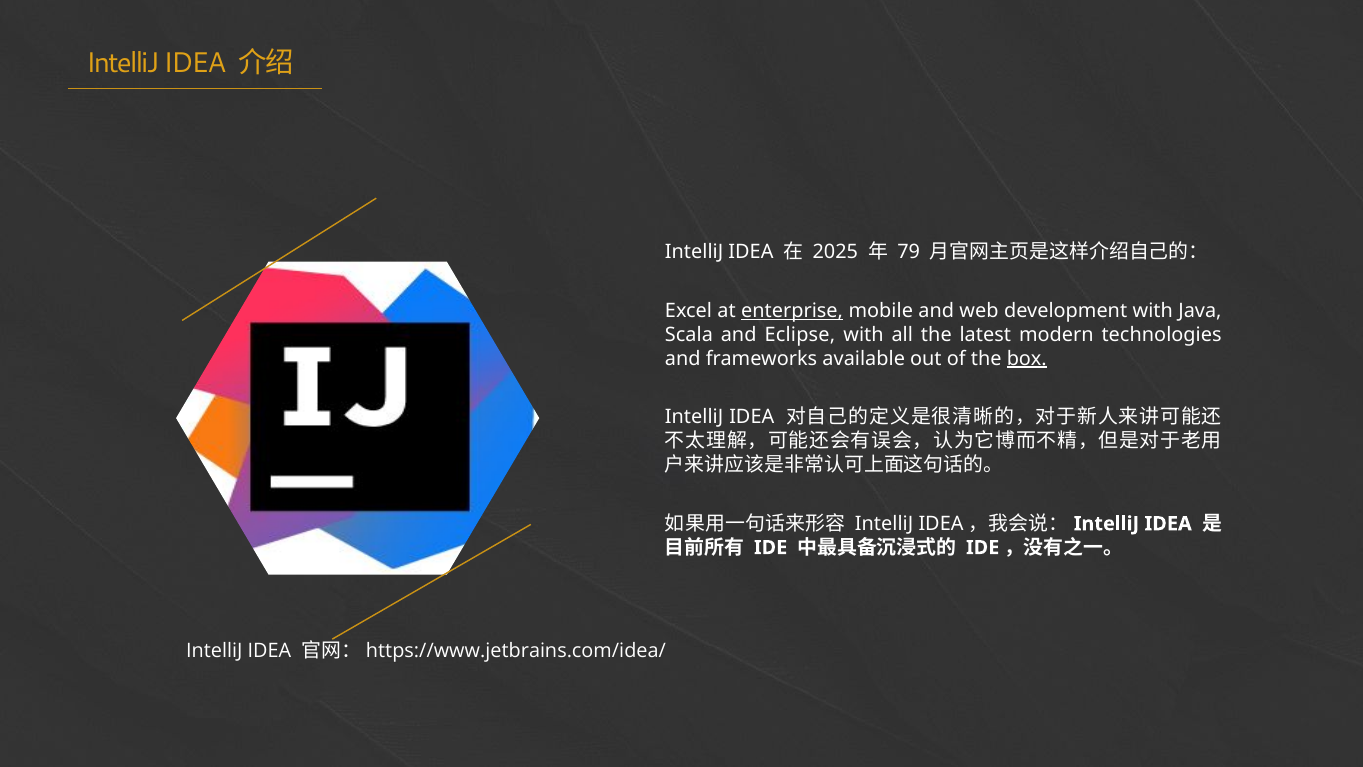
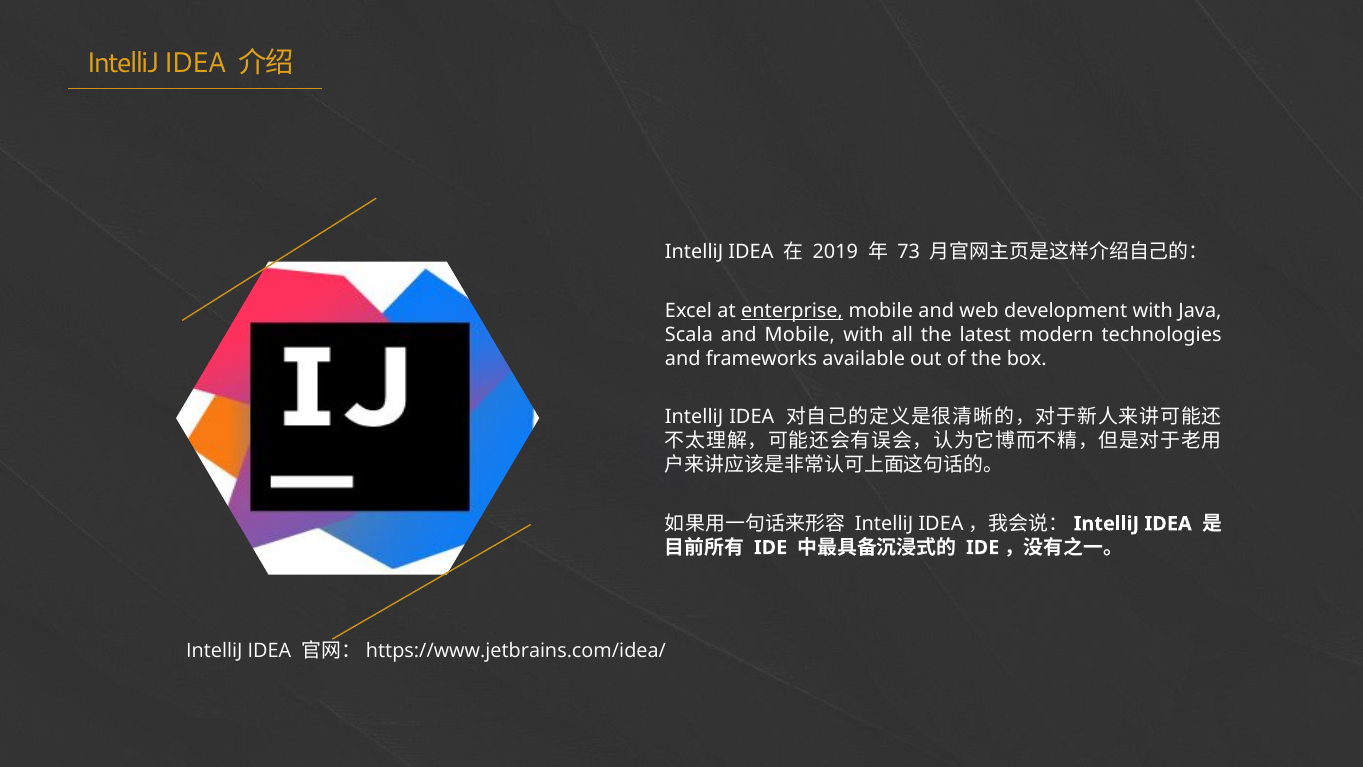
2025: 2025 -> 2019 (835, 252)
79: 79 -> 73 (909, 252)
and Eclipse: Eclipse -> Mobile (800, 334)
box underline: present -> none (1027, 358)
